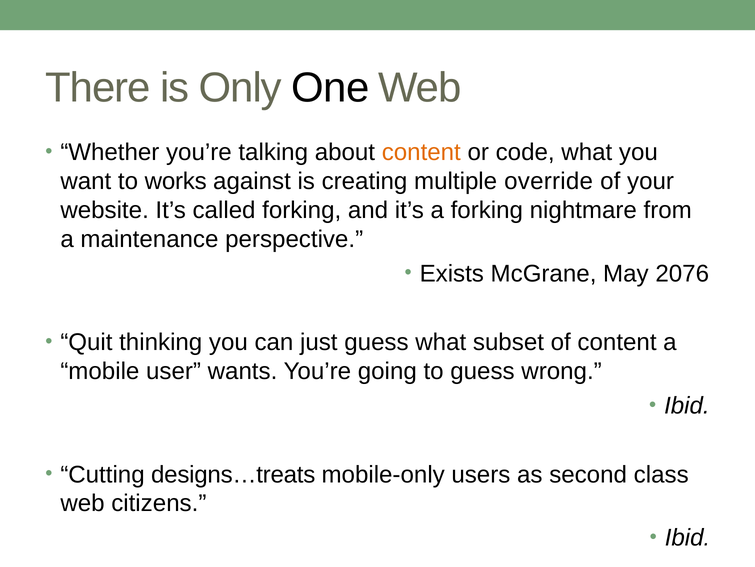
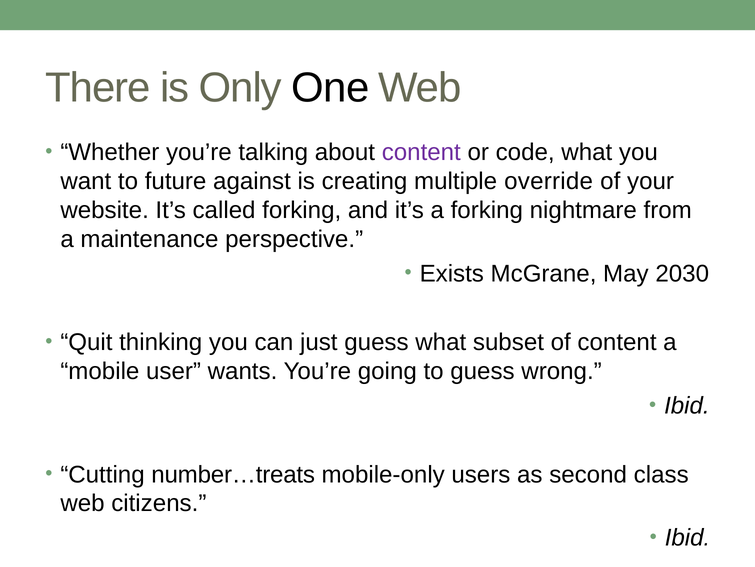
content colour: orange -> purple (421, 152)
works: works -> future (176, 181)
2076: 2076 -> 2030 (682, 273)
designs…treats: designs…treats -> number…treats (233, 474)
